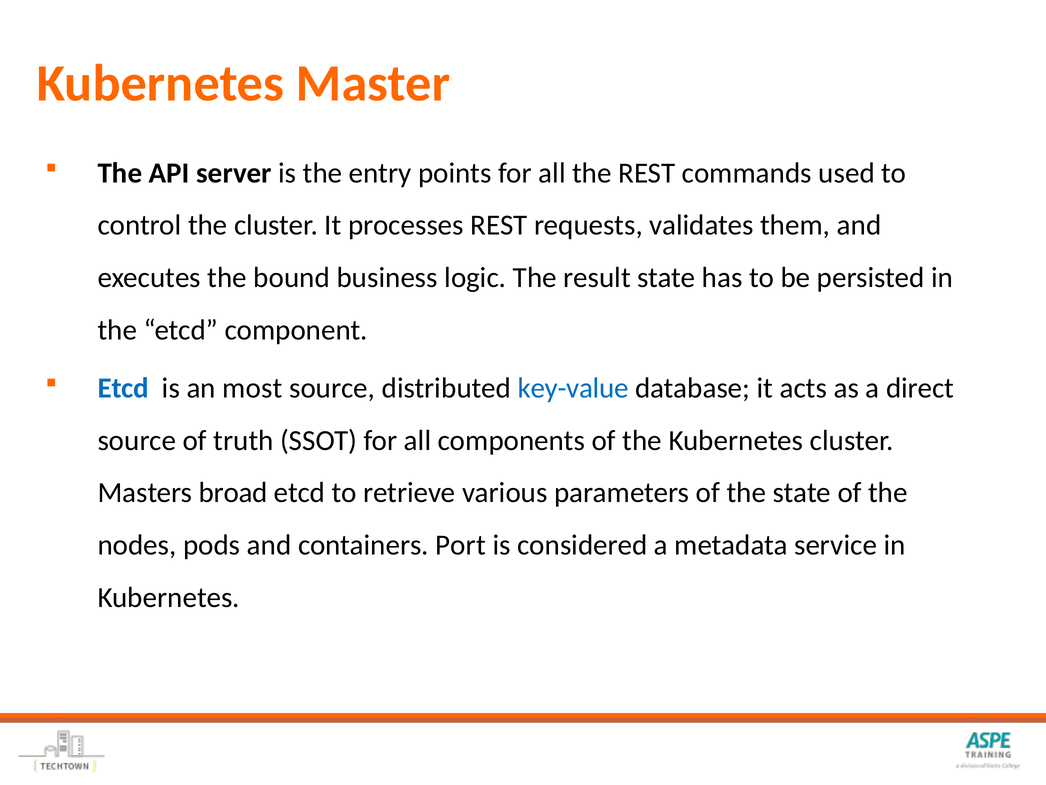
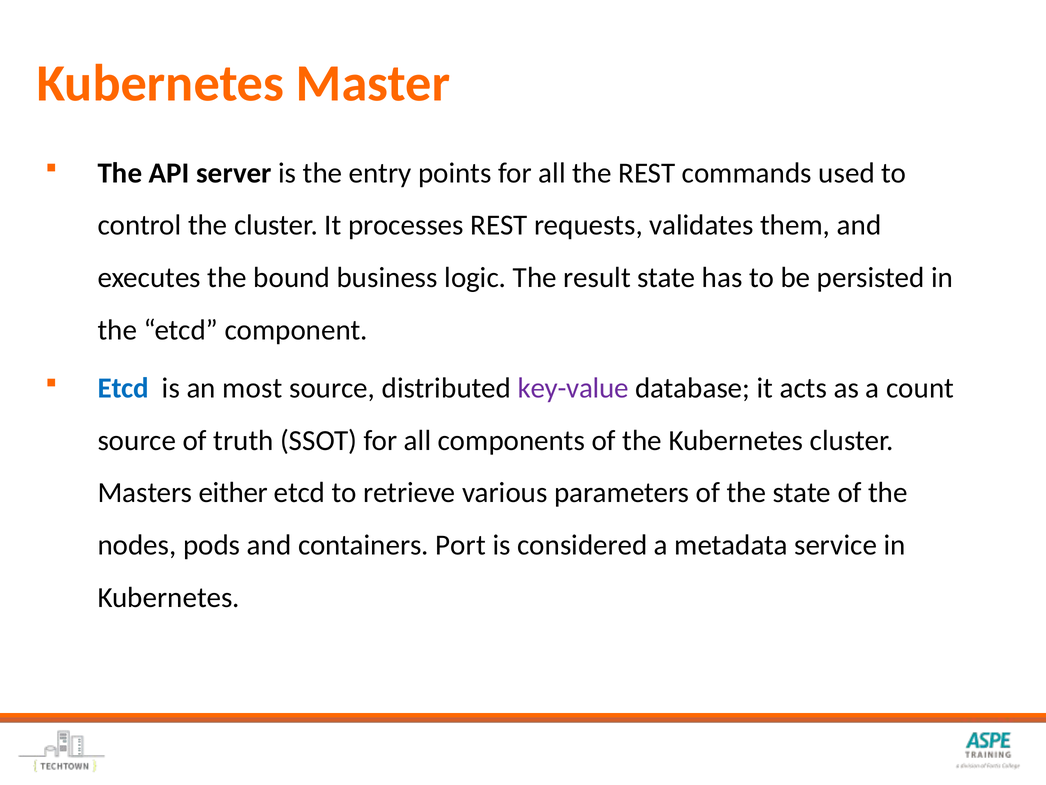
key-value colour: blue -> purple (573, 388)
direct: direct -> count (920, 388)
broad: broad -> either (233, 492)
